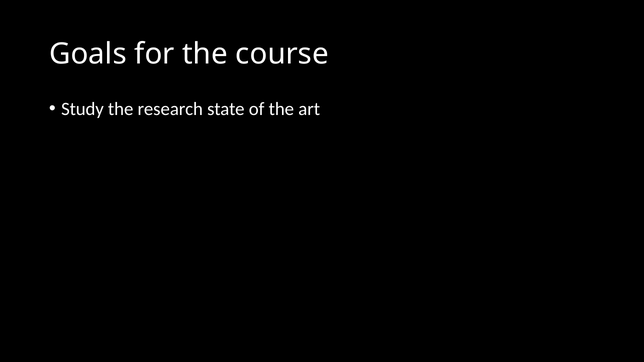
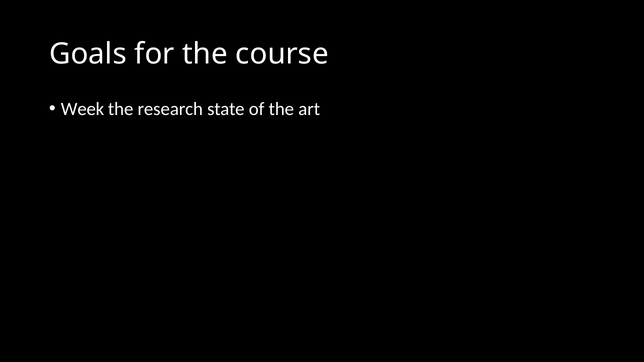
Study: Study -> Week (83, 109)
